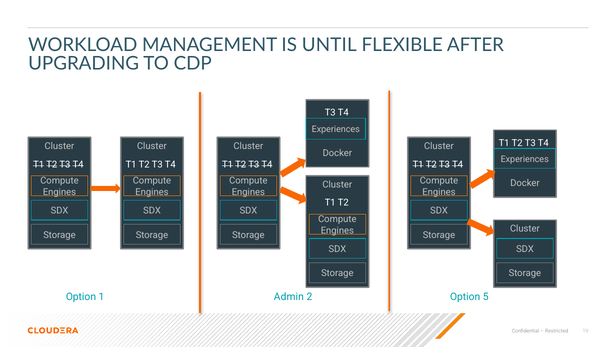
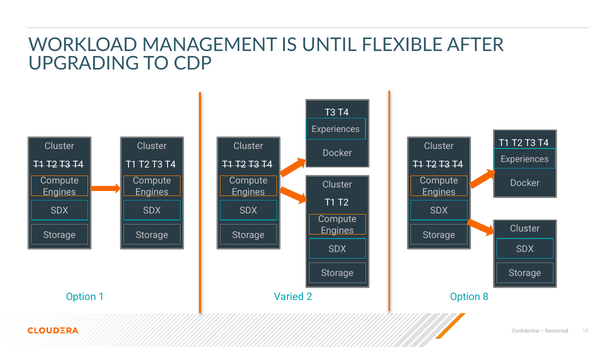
Admin: Admin -> Varied (289, 297)
5: 5 -> 8 (486, 297)
